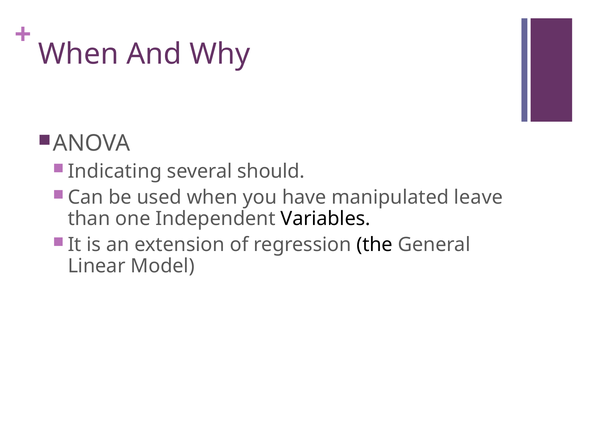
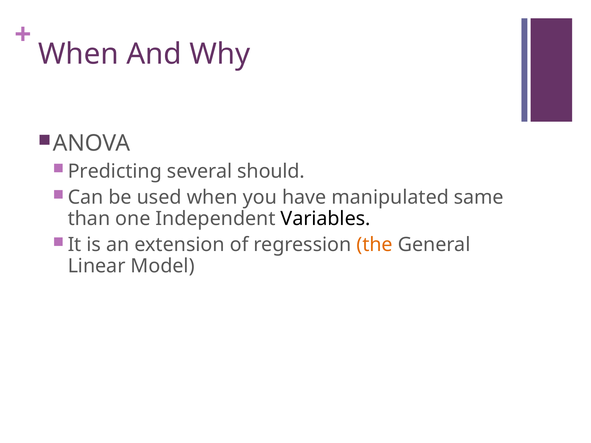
Indicating: Indicating -> Predicting (115, 171)
leave: leave -> same (479, 197)
the colour: black -> orange (375, 245)
